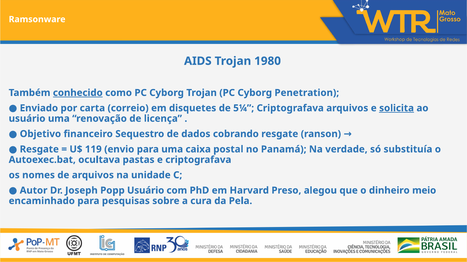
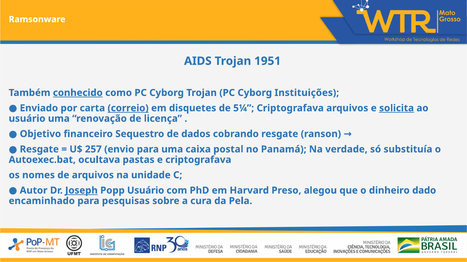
1980: 1980 -> 1951 (268, 61)
Penetration: Penetration -> Instituições (307, 93)
correio underline: none -> present (128, 108)
119: 119 -> 257 (93, 150)
Joseph underline: none -> present (81, 191)
meio: meio -> dado (424, 191)
